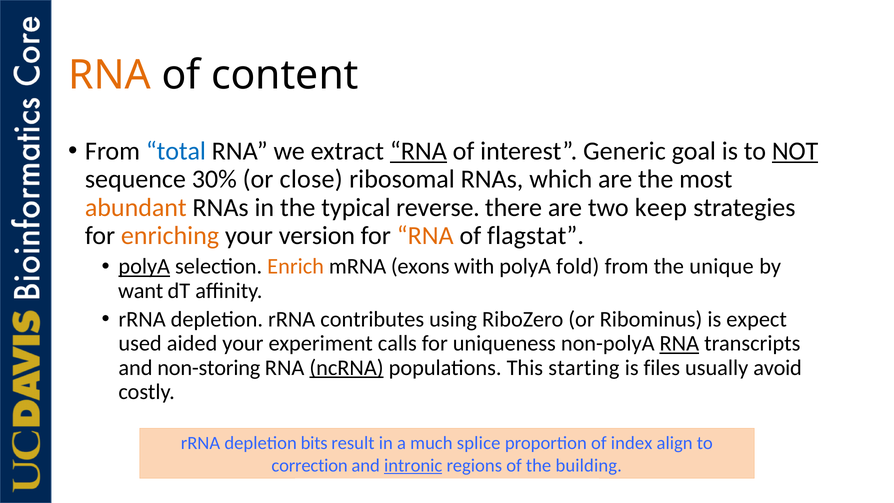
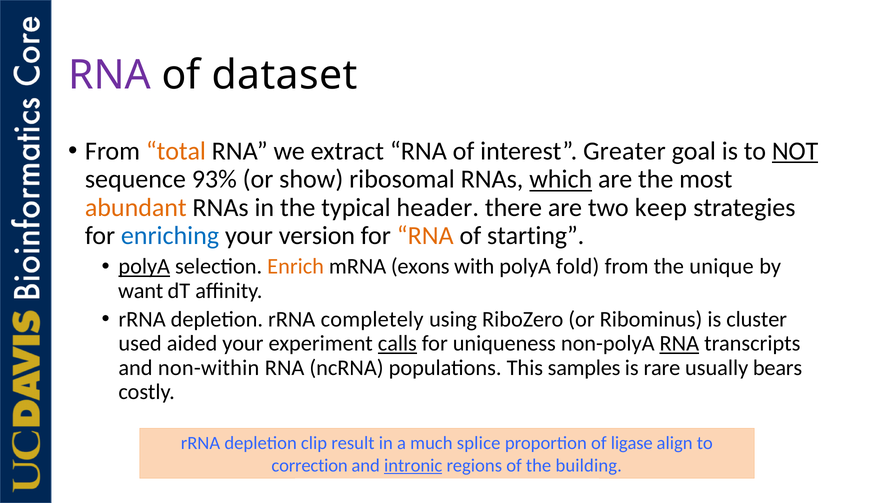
RNA colour: orange -> purple (110, 75)
content: content -> dataset (285, 75)
total colour: blue -> orange (176, 151)
RNA underline: present -> none (418, 151)
Generic: Generic -> Greater (624, 151)
30%: 30% -> 93% (214, 179)
close: close -> show (311, 179)
which underline: none -> present (561, 179)
reverse: reverse -> header (438, 207)
enriching colour: orange -> blue (170, 236)
flagstat: flagstat -> starting (536, 236)
contributes: contributes -> completely (372, 319)
expect: expect -> cluster (757, 319)
calls underline: none -> present (397, 343)
non-storing: non-storing -> non-within (209, 368)
ncRNA underline: present -> none (347, 368)
starting: starting -> samples (584, 368)
files: files -> rare (662, 368)
avoid: avoid -> bears (778, 368)
bits: bits -> clip (314, 443)
index: index -> ligase (632, 443)
